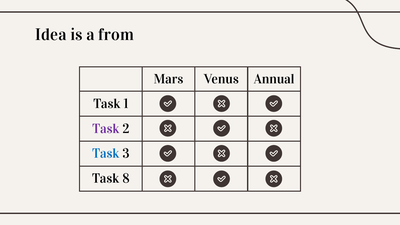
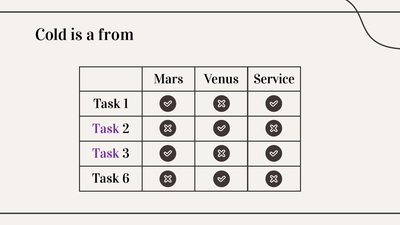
Idea: Idea -> Cold (51, 35)
Annual: Annual -> Service (274, 79)
Task colour: blue -> purple (106, 154)
8: 8 -> 6 (126, 179)
